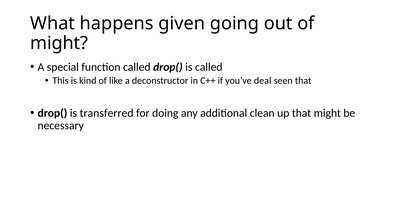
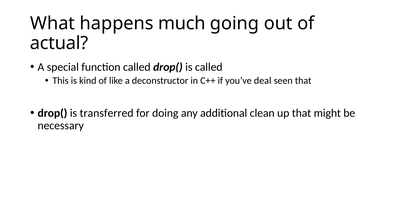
given: given -> much (182, 23)
might: might -> actual (59, 43)
